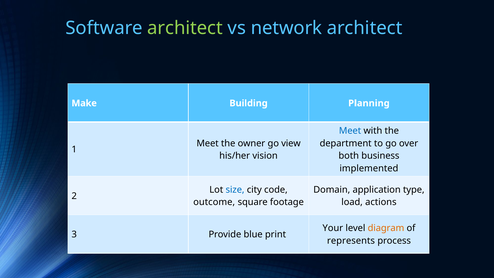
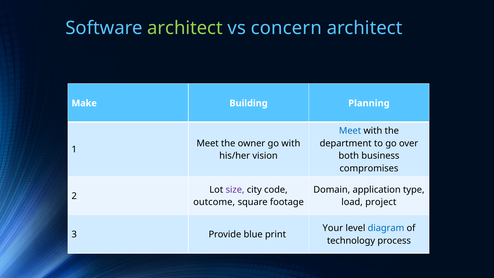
network: network -> concern (286, 28)
go view: view -> with (291, 143)
implemented: implemented -> compromises (369, 168)
size colour: blue -> purple (235, 190)
actions: actions -> project (381, 202)
diagram colour: orange -> blue (386, 228)
represents: represents -> technology (351, 241)
